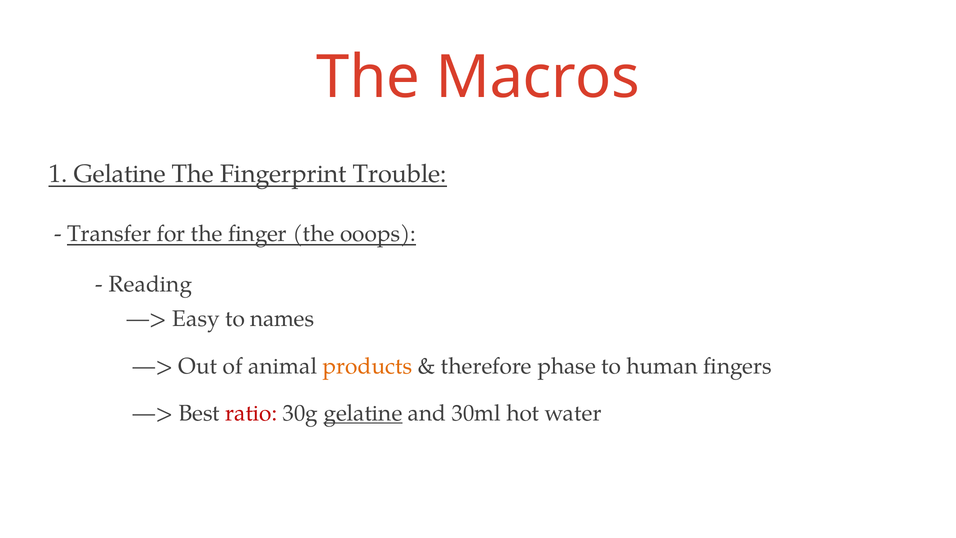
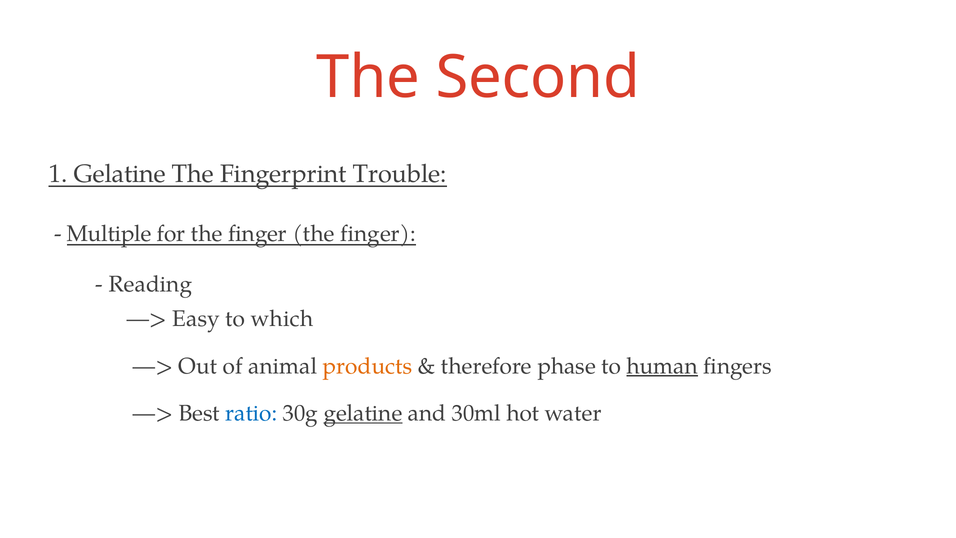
Macros: Macros -> Second (538, 77)
Transfer: Transfer -> Multiple (109, 234)
finger the ooops: ooops -> finger (378, 234)
names: names -> which (282, 319)
human underline: none -> present (662, 366)
ratio colour: red -> blue (251, 413)
